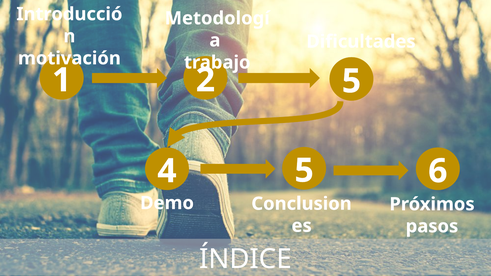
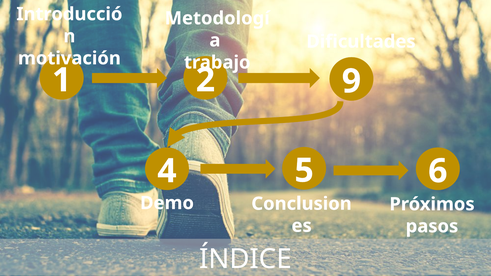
5: 5 -> 9 (351, 81)
